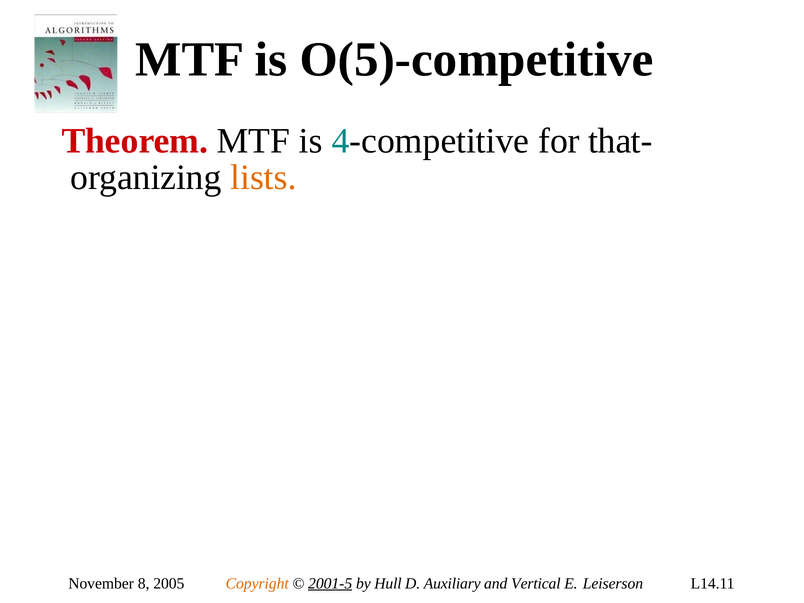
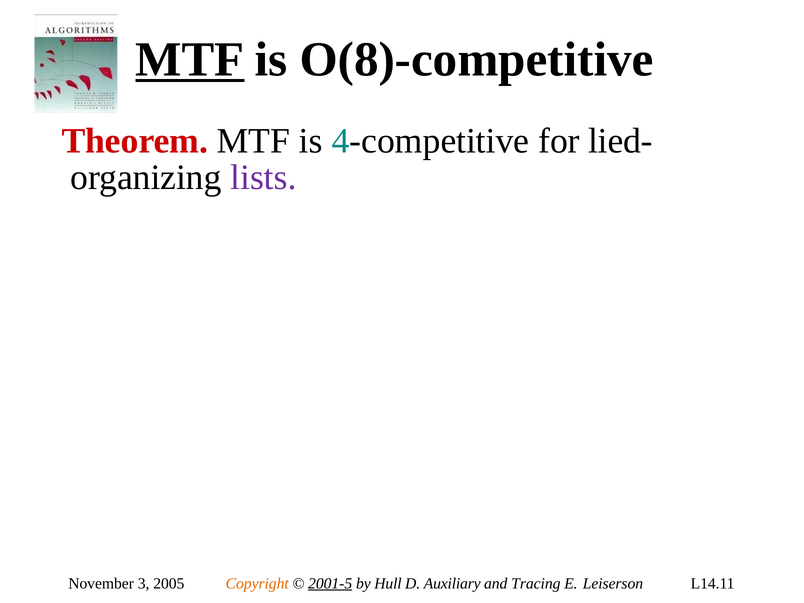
MTF underline: none -> present (190, 59)
O(5)-competitive: O(5)-competitive -> O(8)-competitive (477, 59)
that-: that- -> lied- (620, 141)
lists colour: orange -> purple (263, 178)
8: 8 -> 3 (144, 583)
Vertical: Vertical -> Tracing (536, 583)
